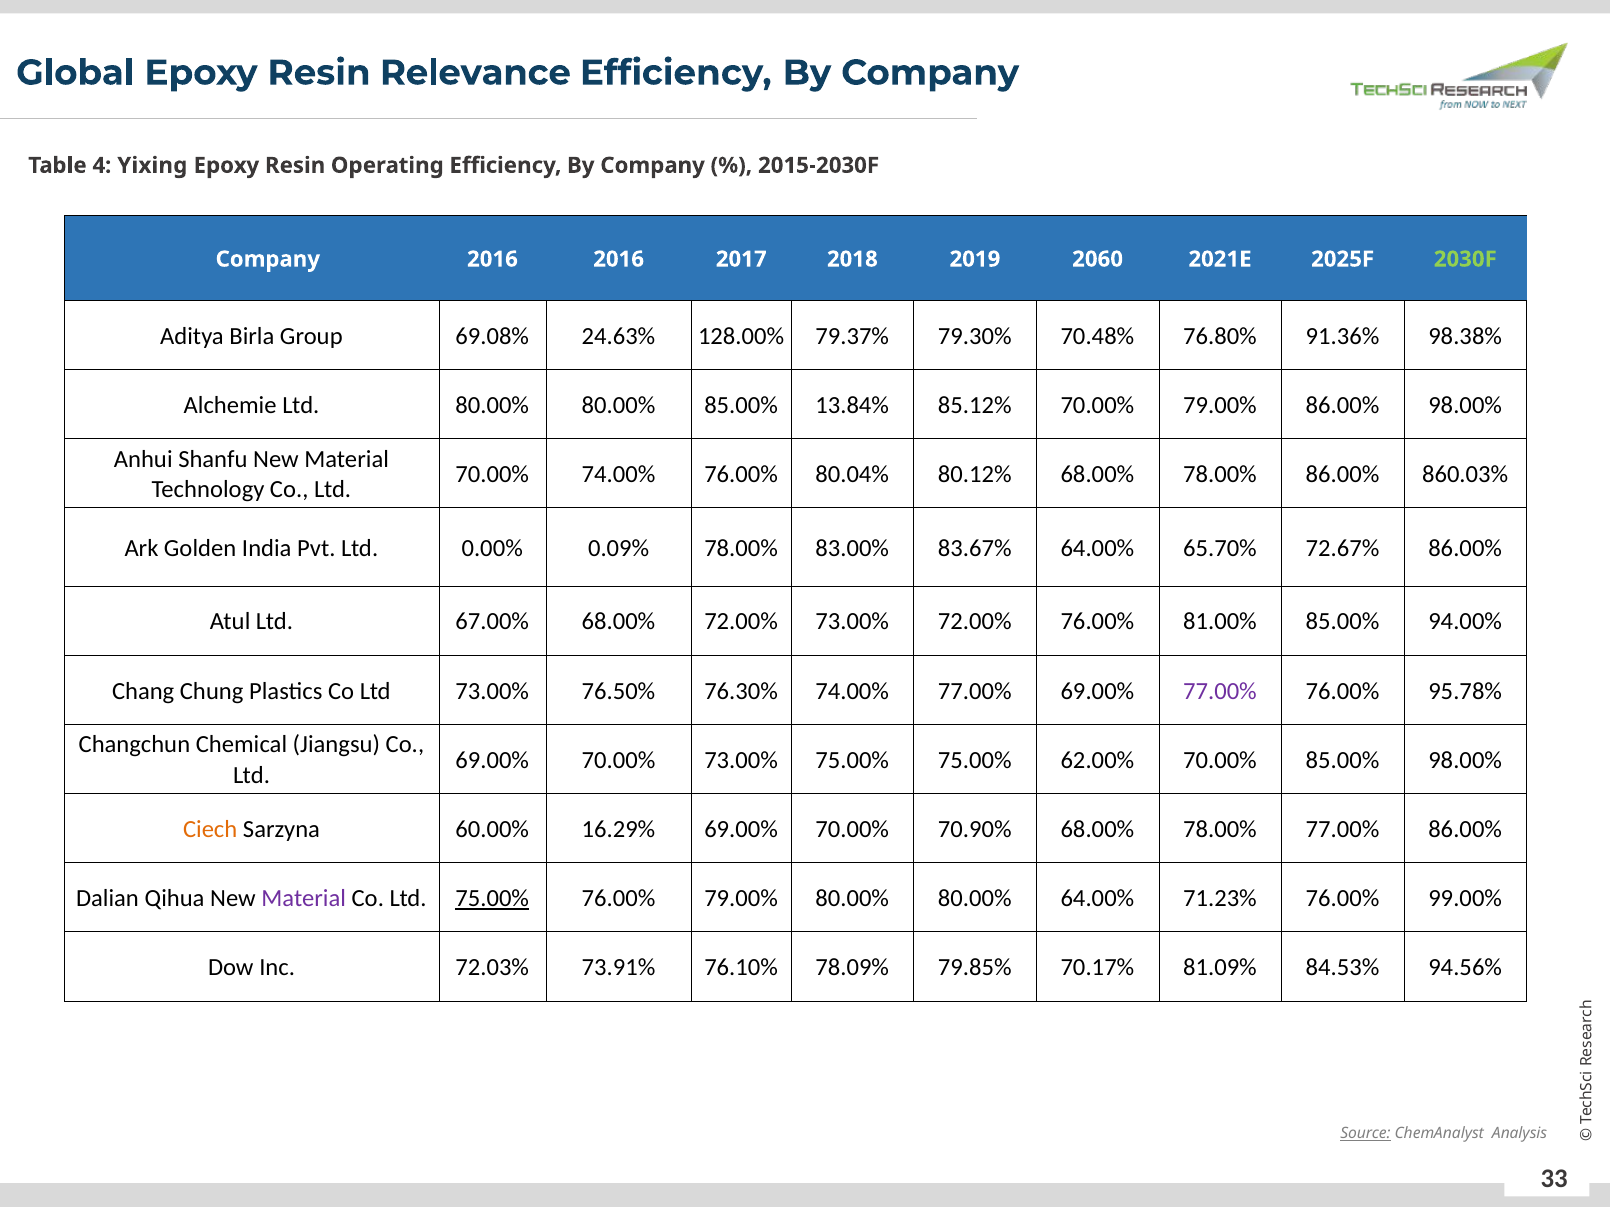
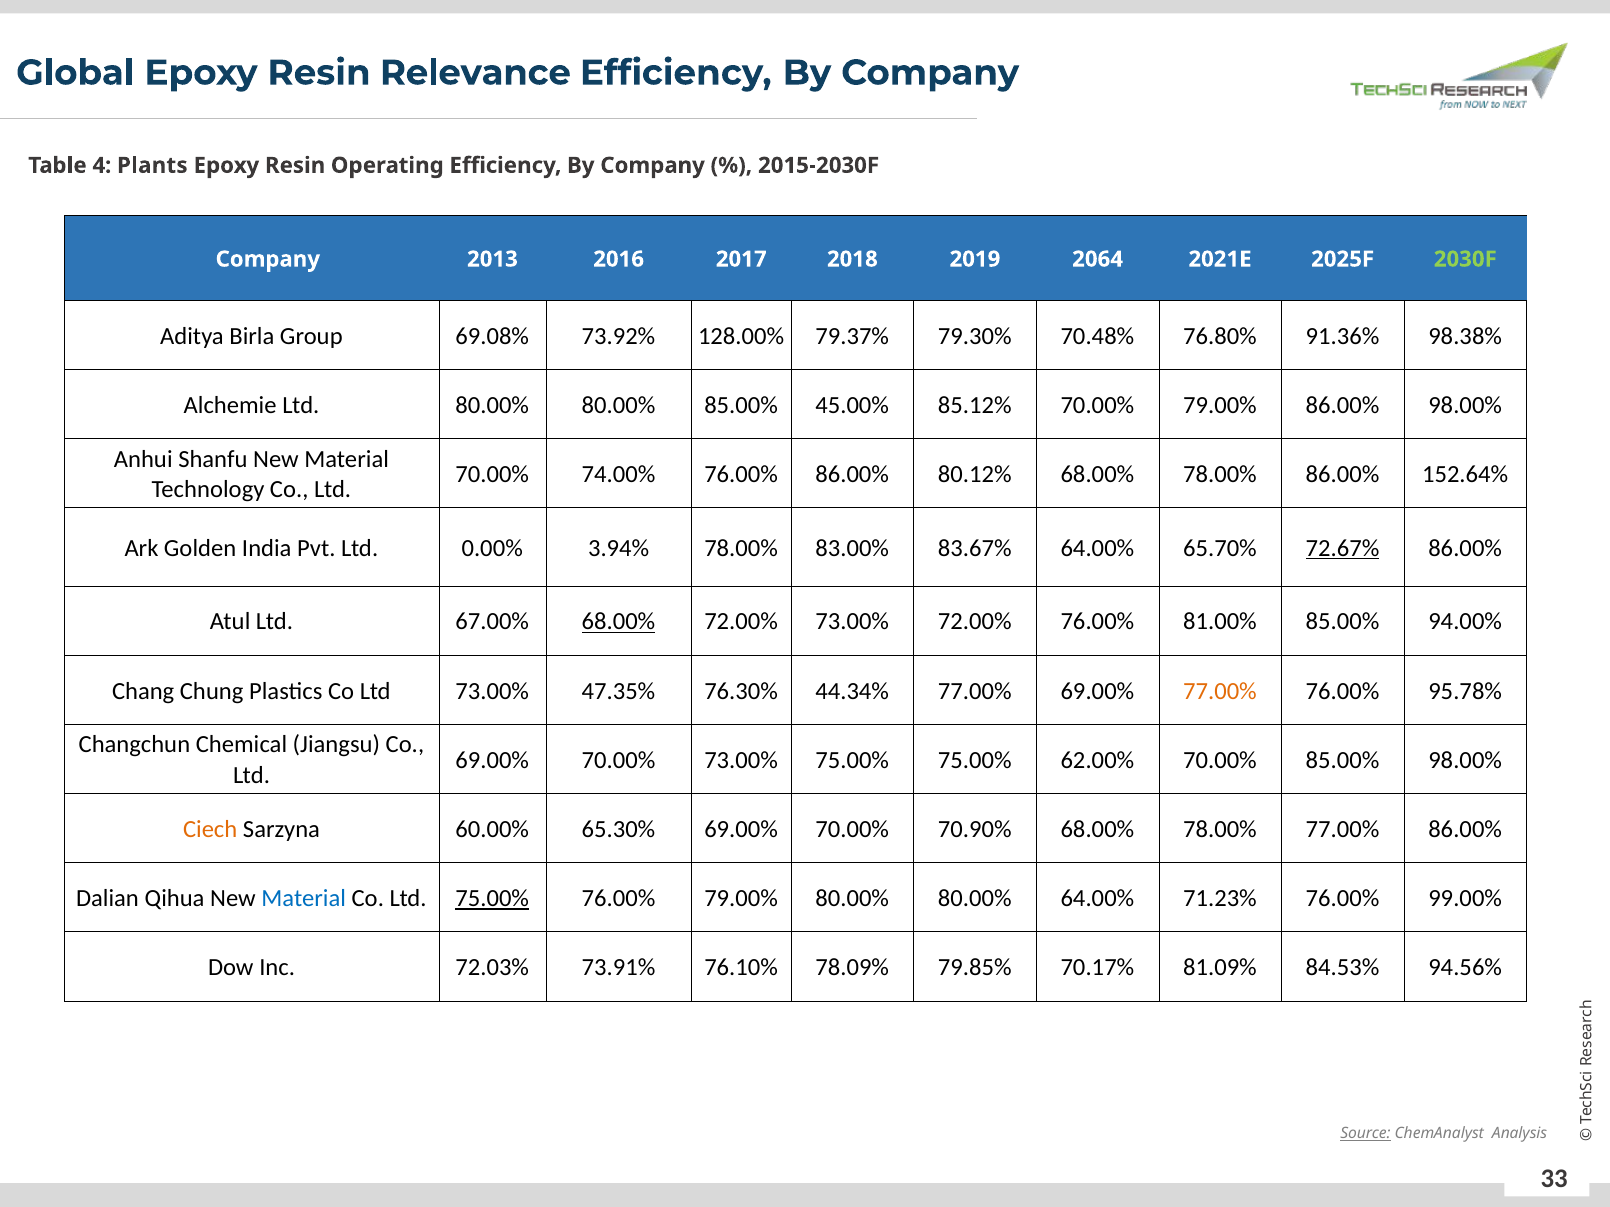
Yixing: Yixing -> Plants (152, 165)
Company 2016: 2016 -> 2013 (492, 259)
2060: 2060 -> 2064 (1098, 259)
24.63%: 24.63% -> 73.92% (618, 336)
13.84%: 13.84% -> 45.00% (852, 405)
76.00% 80.04%: 80.04% -> 86.00% (852, 475)
860.03%: 860.03% -> 152.64% (1465, 475)
0.09%: 0.09% -> 3.94% (619, 548)
72.67% underline: none -> present (1343, 548)
68.00% underline: none -> present (618, 622)
76.50%: 76.50% -> 47.35% (618, 691)
76.30% 74.00%: 74.00% -> 44.34% (852, 691)
77.00% colour: purple -> orange (1220, 691)
16.29%: 16.29% -> 65.30% (618, 830)
Material colour: purple -> blue (304, 899)
